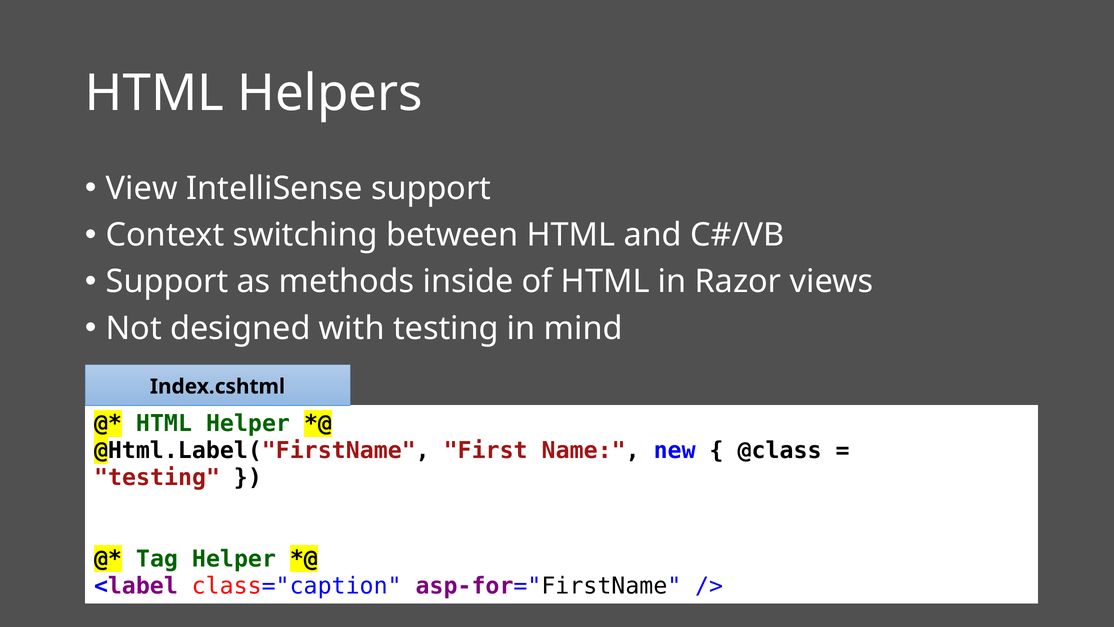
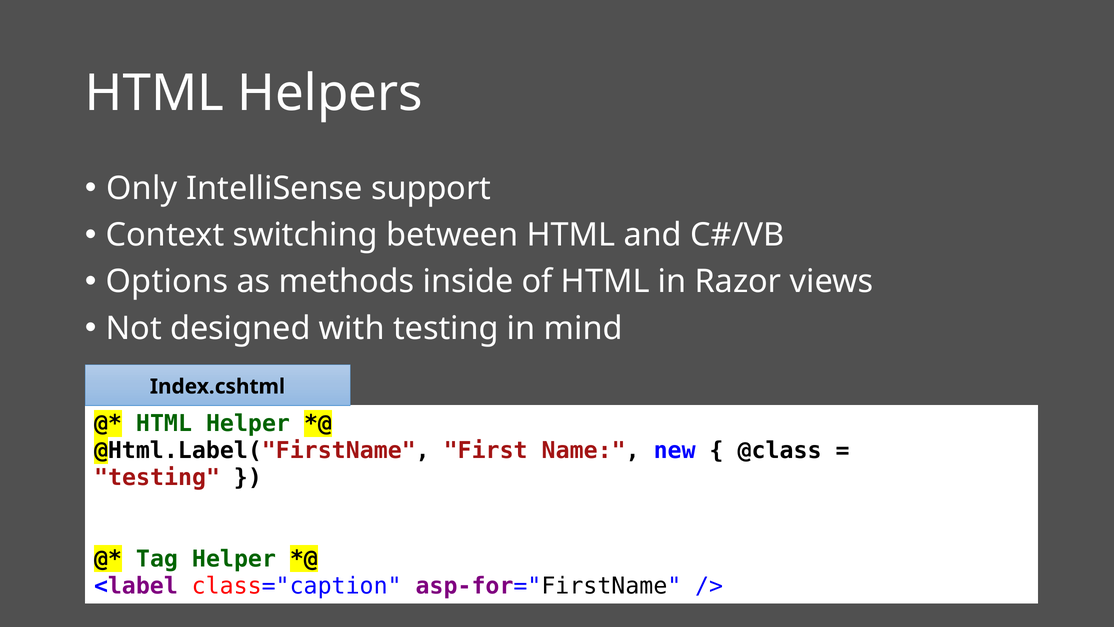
View: View -> Only (142, 188)
Support: Support -> Options (167, 282)
